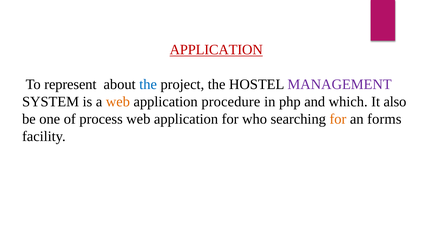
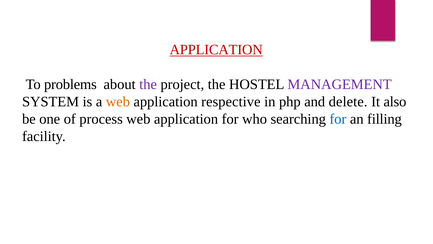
represent: represent -> problems (70, 84)
the colour: blue -> purple (148, 84)
procedure: procedure -> respective (231, 102)
which: which -> delete (348, 102)
for colour: orange -> blue (338, 119)
forms: forms -> filling (384, 119)
